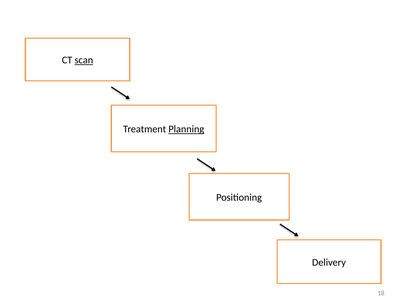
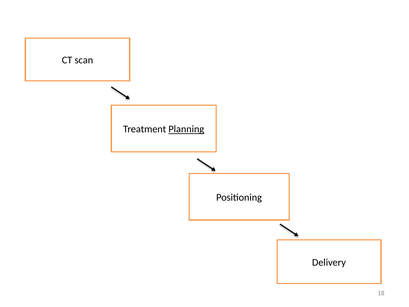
scan underline: present -> none (84, 60)
